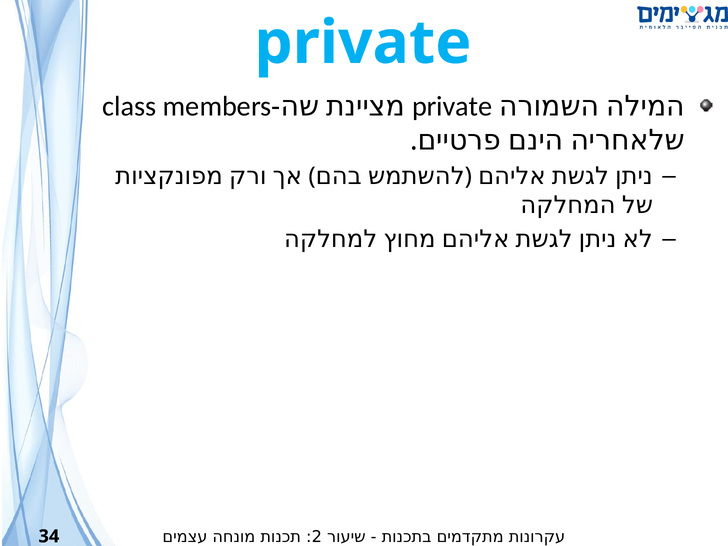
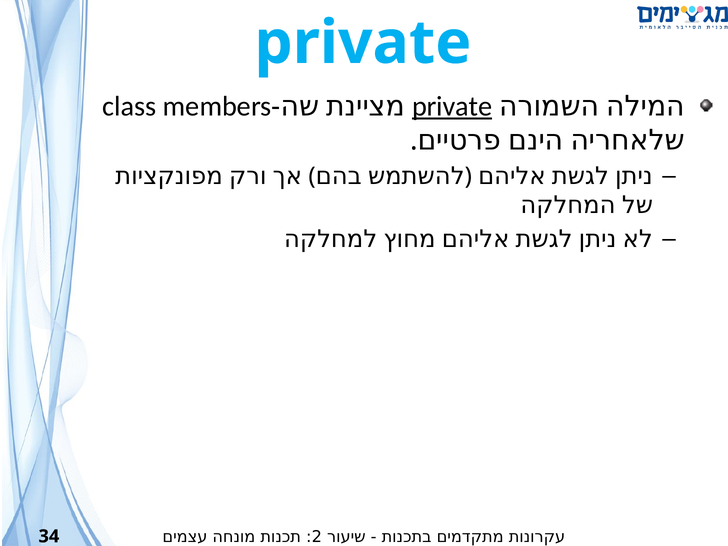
private underline: none -> present (452, 106)
